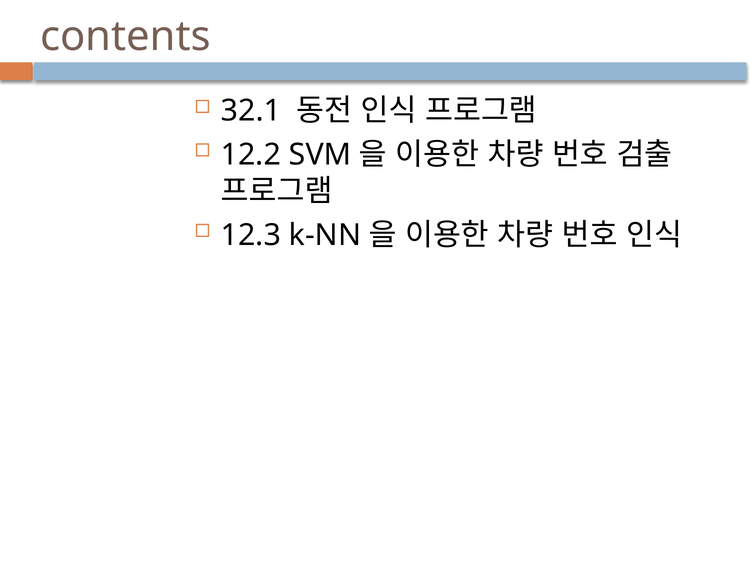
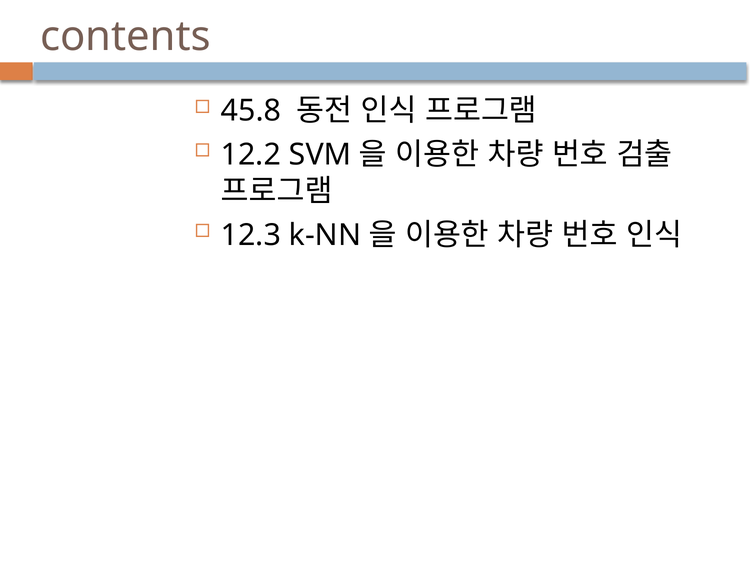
32.1: 32.1 -> 45.8 (251, 111)
